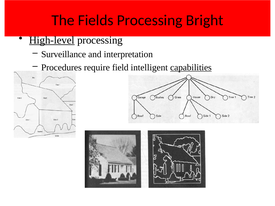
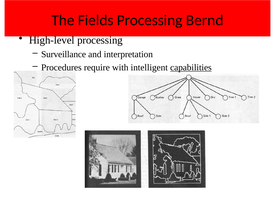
Bright: Bright -> Bernd (205, 20)
High-level underline: present -> none (52, 40)
field: field -> with (120, 68)
